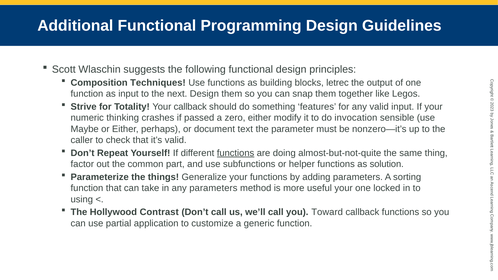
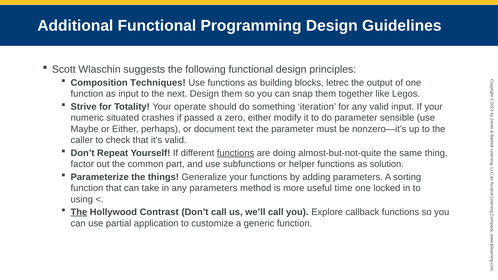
Your callback: callback -> operate (190, 107)
features: features -> iteration (317, 107)
thinking: thinking -> situated (123, 118)
do invocation: invocation -> parameter (356, 118)
useful your: your -> time (344, 188)
The underline: none -> present (79, 212)
Toward: Toward -> Explore (327, 212)
